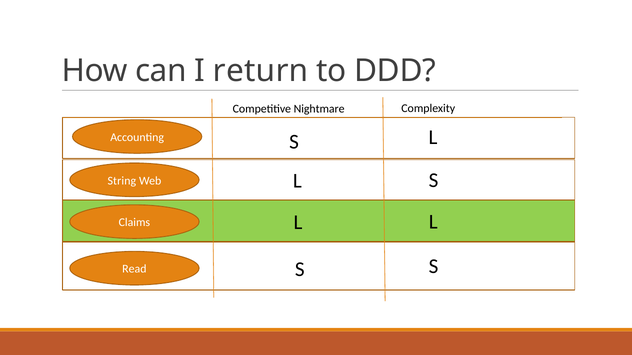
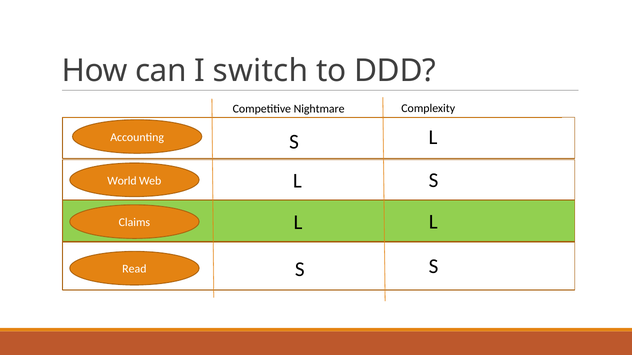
return: return -> switch (261, 71)
String: String -> World (122, 181)
